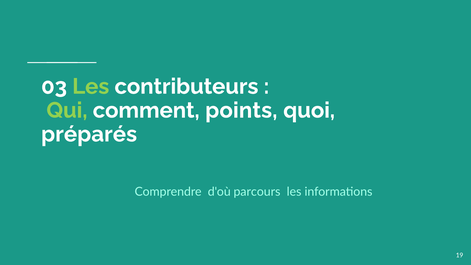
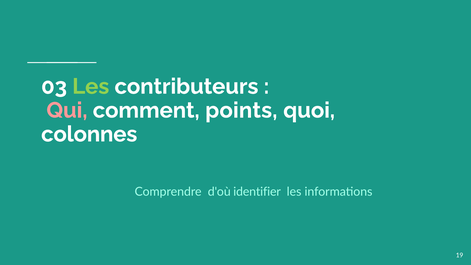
Qui colour: light green -> pink (67, 110)
préparés: préparés -> colonnes (89, 134)
parcours: parcours -> identifier (257, 192)
